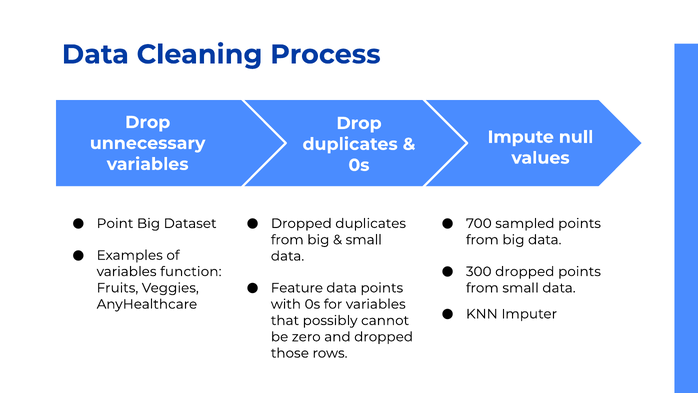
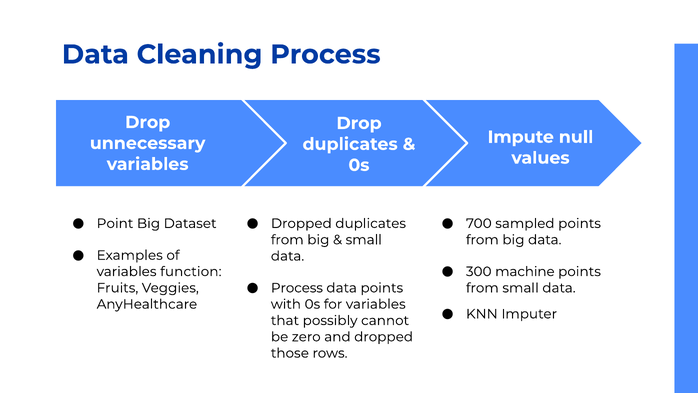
300 dropped: dropped -> machine (525, 271)
Feature: Feature -> Process (297, 288)
